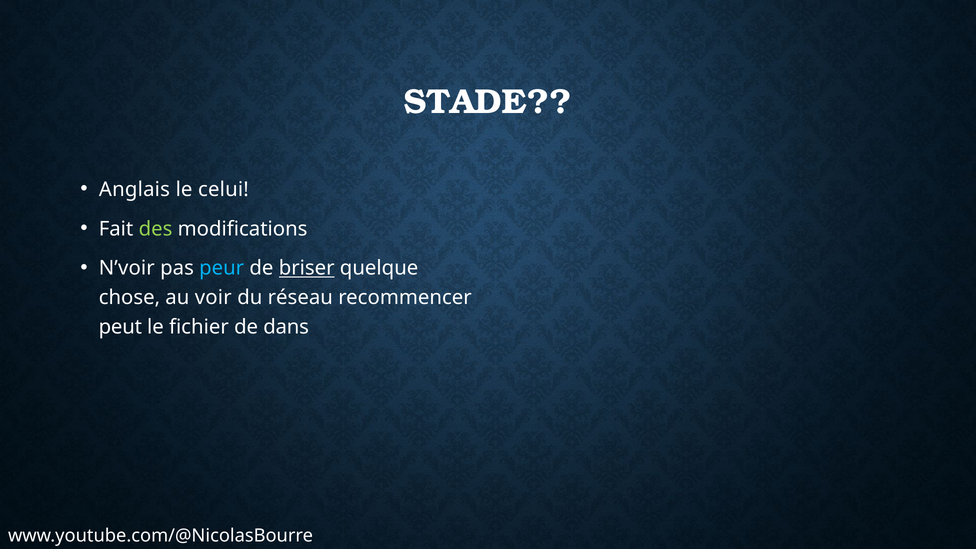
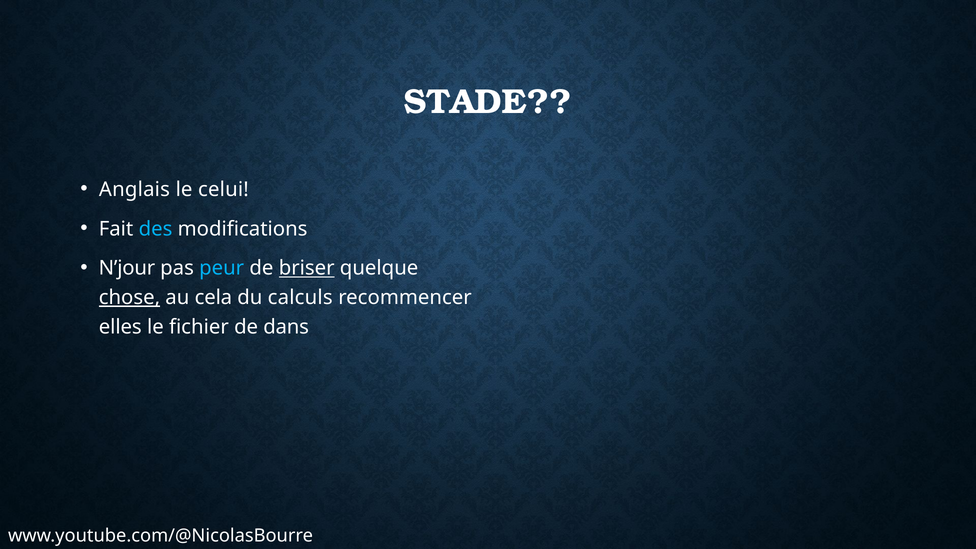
des colour: light green -> light blue (156, 229)
N’voir: N’voir -> N’jour (127, 268)
chose underline: none -> present (129, 298)
voir: voir -> cela (213, 298)
réseau: réseau -> calculs (300, 298)
peut: peut -> elles (120, 327)
